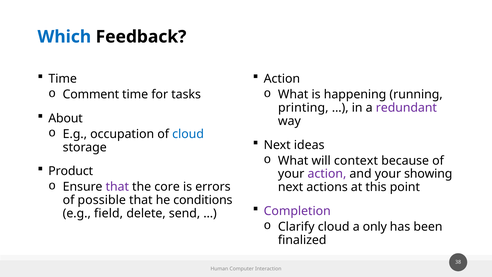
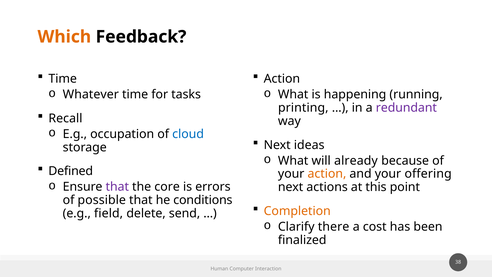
Which colour: blue -> orange (64, 37)
Comment: Comment -> Whatever (91, 95)
About: About -> Recall (65, 118)
context: context -> already (356, 160)
Product: Product -> Defined (71, 171)
action colour: purple -> orange (327, 174)
showing: showing -> offering (428, 174)
Completion colour: purple -> orange (297, 211)
Clarify cloud: cloud -> there (334, 226)
only: only -> cost (375, 226)
